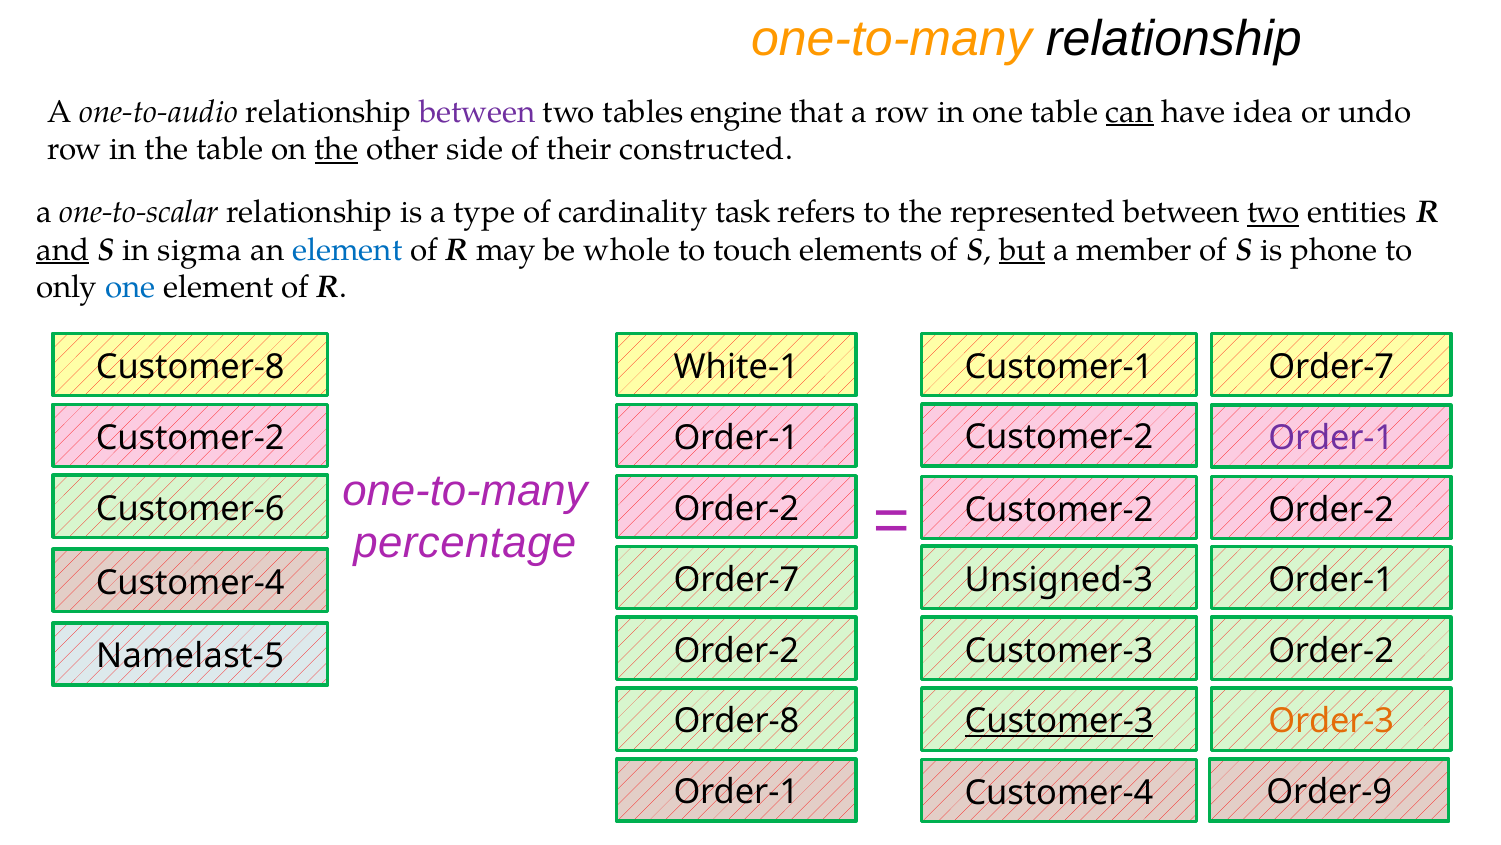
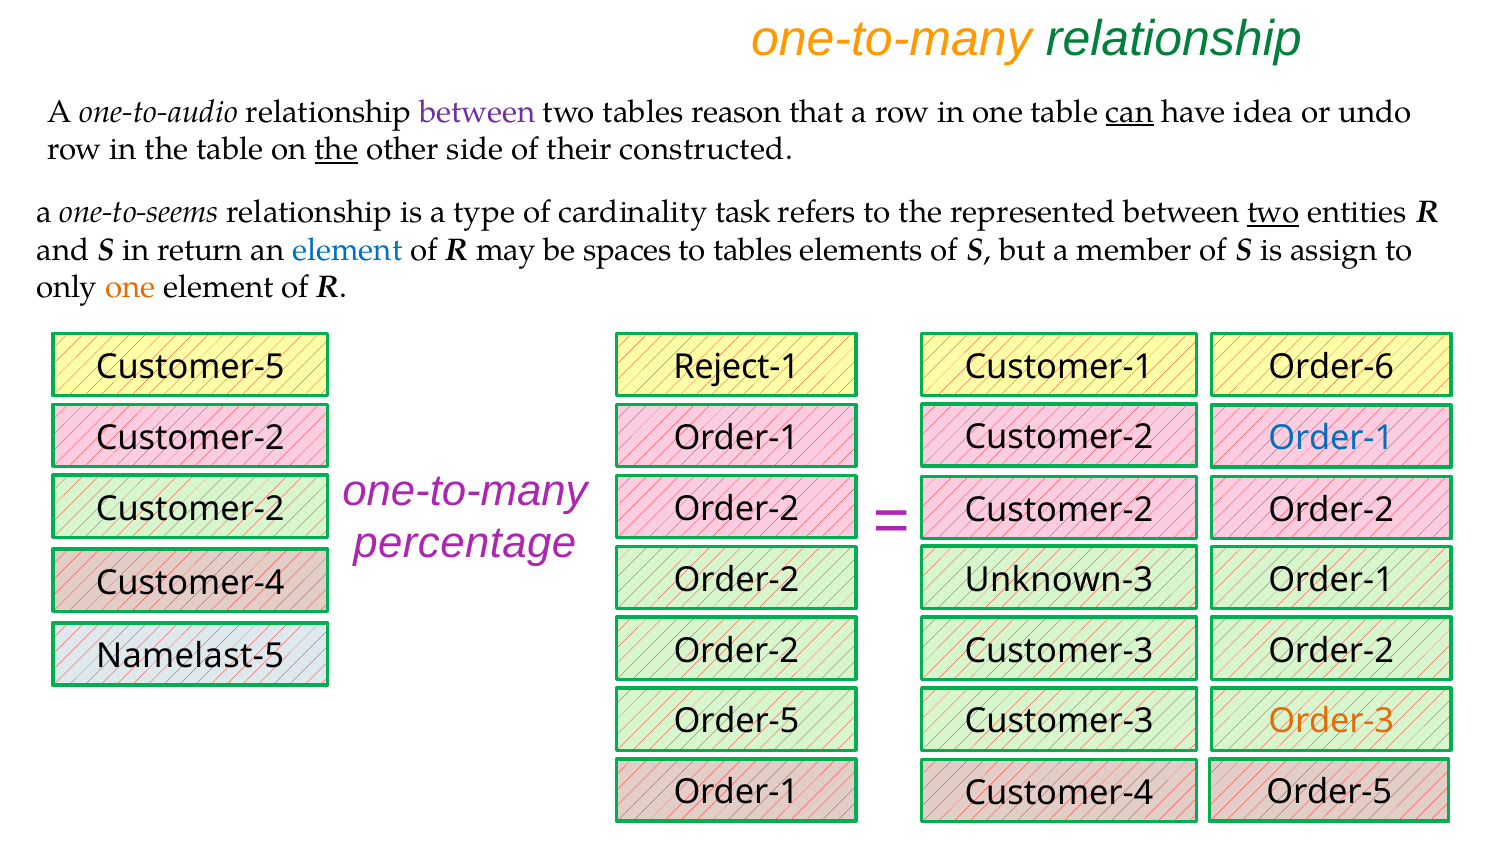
relationship colour: black -> green (1174, 39)
engine: engine -> reason (736, 112)
one-to-scalar: one-to-scalar -> one-to-seems (139, 212)
and underline: present -> none (63, 250)
sigma: sigma -> return (200, 250)
whole: whole -> spaces (627, 250)
to touch: touch -> tables (753, 250)
but underline: present -> none (1022, 250)
phone: phone -> assign (1334, 250)
one colour: blue -> orange (130, 287)
Customer-8: Customer-8 -> Customer-5 (190, 366)
White-1: White-1 -> Reject-1 (737, 366)
Customer-1 Order-7: Order-7 -> Order-6 (1331, 366)
Order-1 colour: purple -> blue (1331, 438)
Customer-6: Customer-6 -> Customer-2 (190, 508)
Unsigned-3: Unsigned-3 -> Unknown-3 (1059, 579)
Order-7: Order-7 -> Order-2 (736, 580)
Order-8: Order-8 -> Order-5 (736, 721)
Customer-3 underline: present -> none (1059, 721)
Customer-4 Order-9: Order-9 -> Order-5 (1329, 792)
